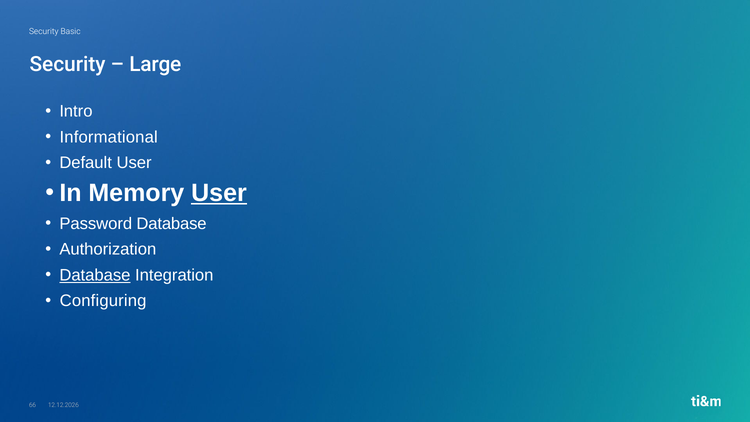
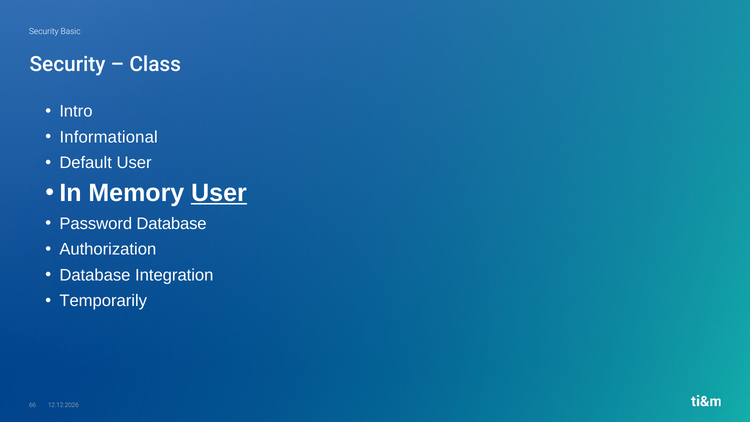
Large: Large -> Class (155, 64)
Database underline: present -> none (95, 275)
Configuring: Configuring -> Temporarily (103, 301)
